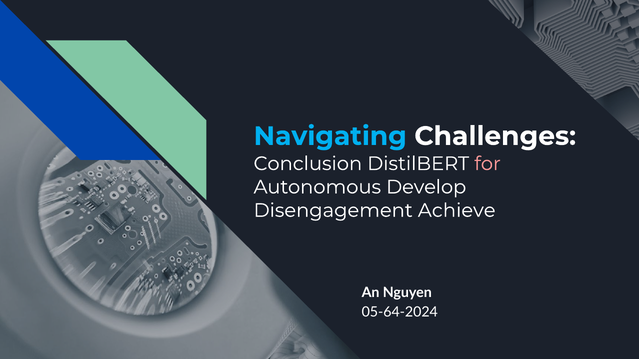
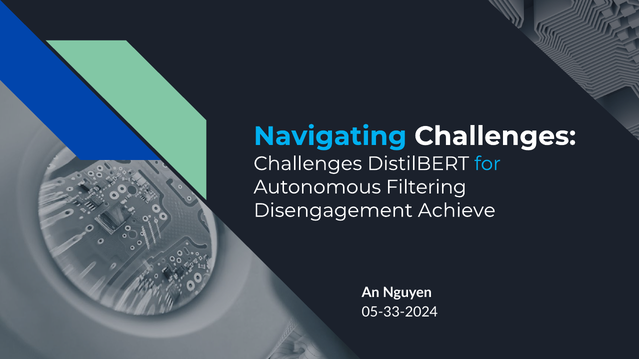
Conclusion: Conclusion -> Challenges (308, 164)
for colour: pink -> light blue (488, 164)
Develop: Develop -> Filtering (426, 187)
05-64-2024: 05-64-2024 -> 05-33-2024 (400, 312)
